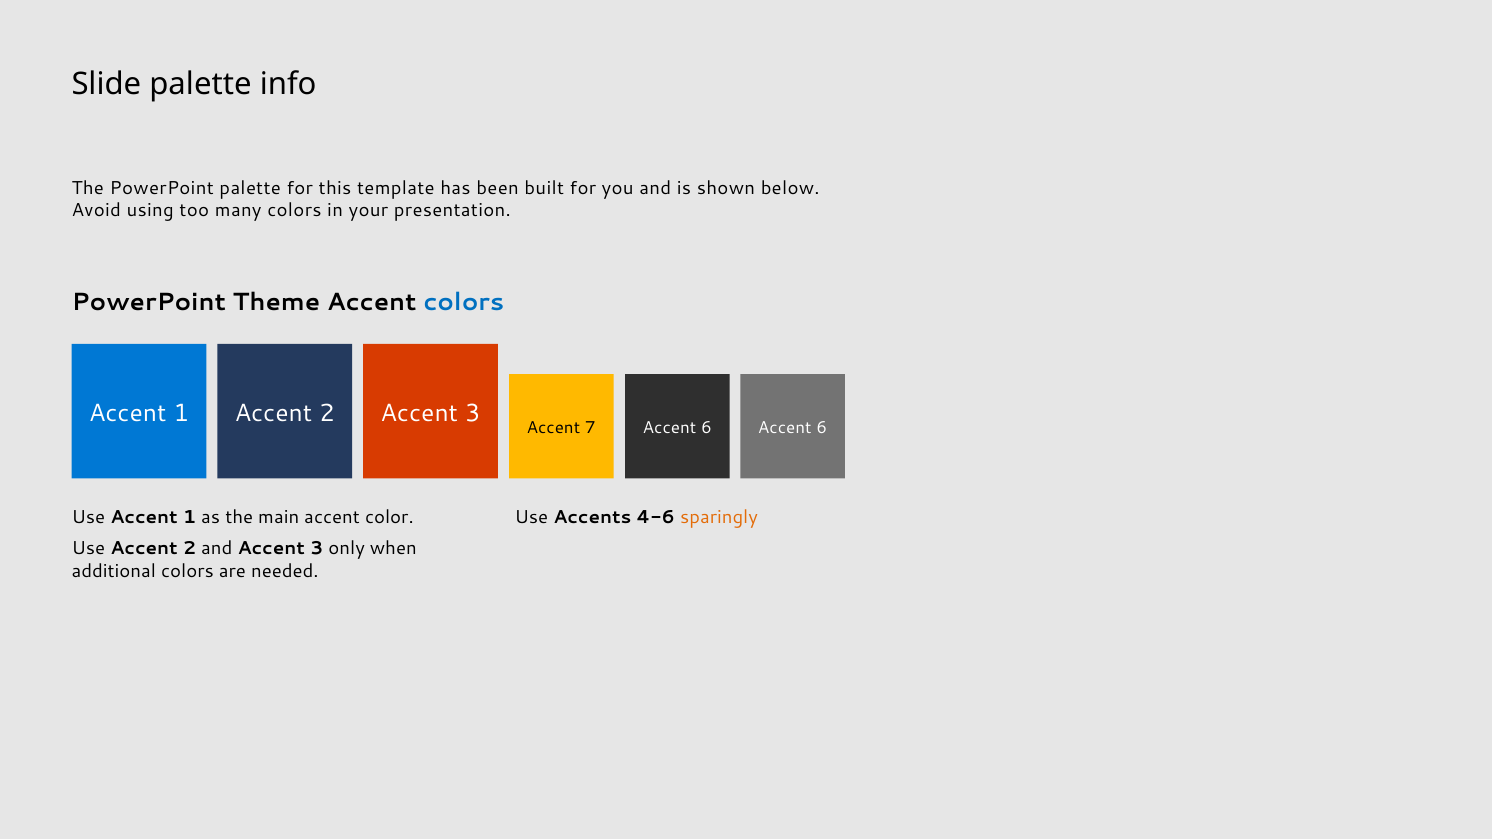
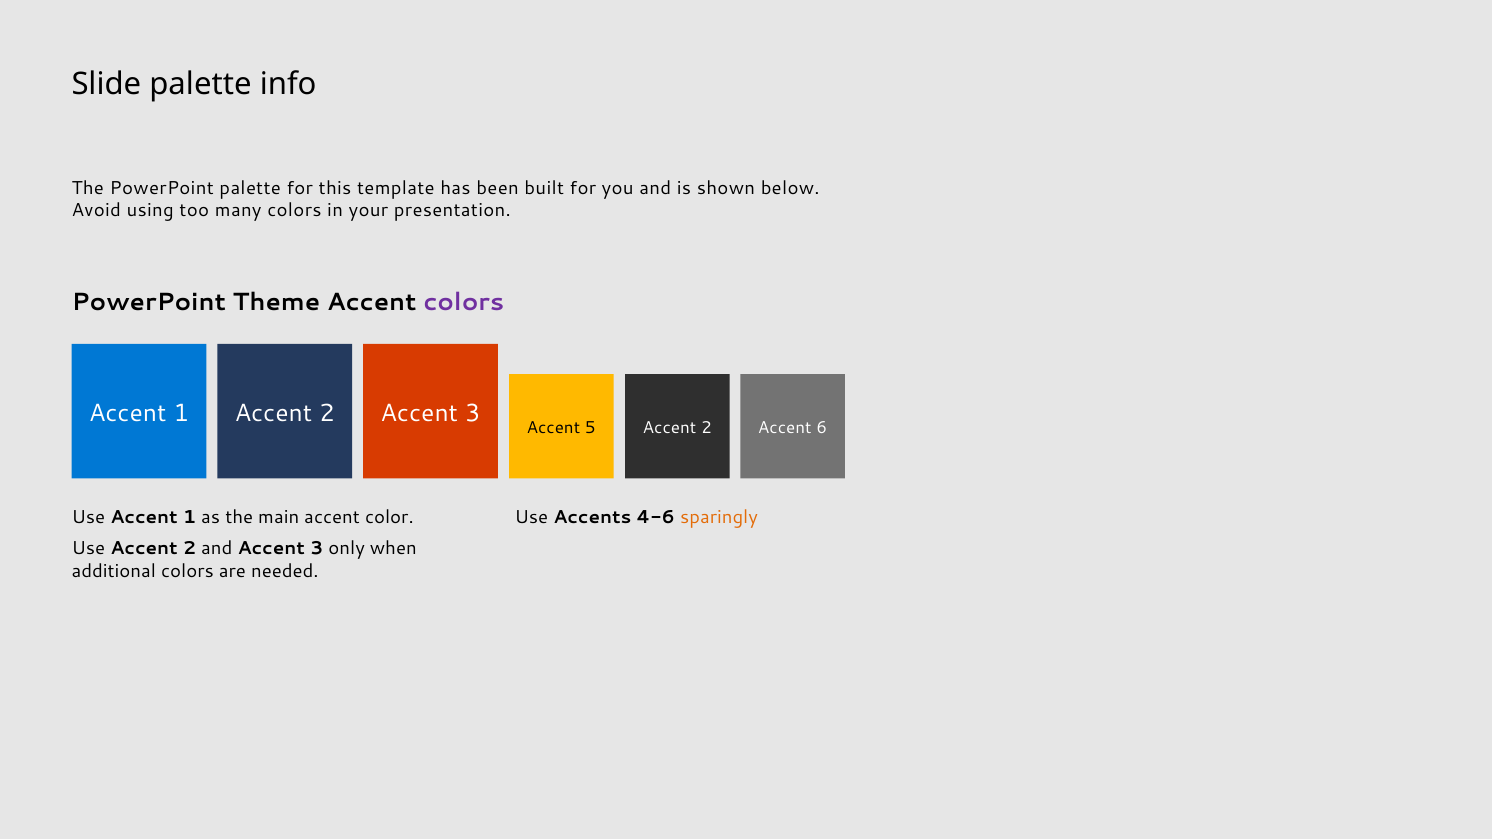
colors colour: blue -> purple (464, 302)
7: 7 -> 5 (590, 428)
6: 6 -> 2 (707, 428)
